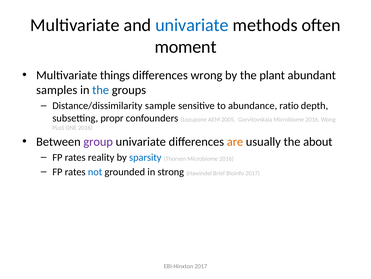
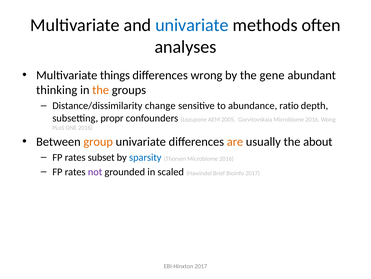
moment: moment -> analyses (185, 47)
plant: plant -> gene (272, 75)
samples: samples -> thinking (57, 90)
the colour: blue -> orange (101, 90)
sample: sample -> change (160, 105)
group colour: purple -> orange (98, 141)
reality: reality -> subset (101, 157)
not colour: blue -> purple (95, 171)
strong: strong -> scaled (171, 171)
